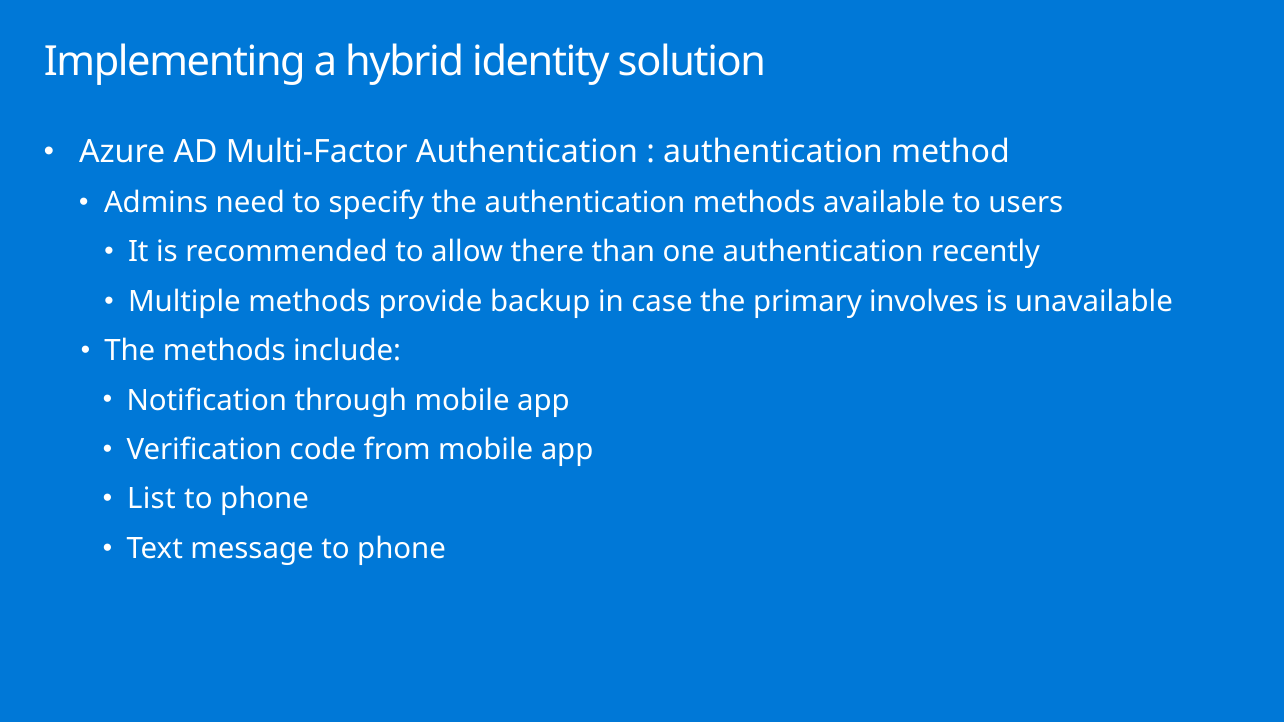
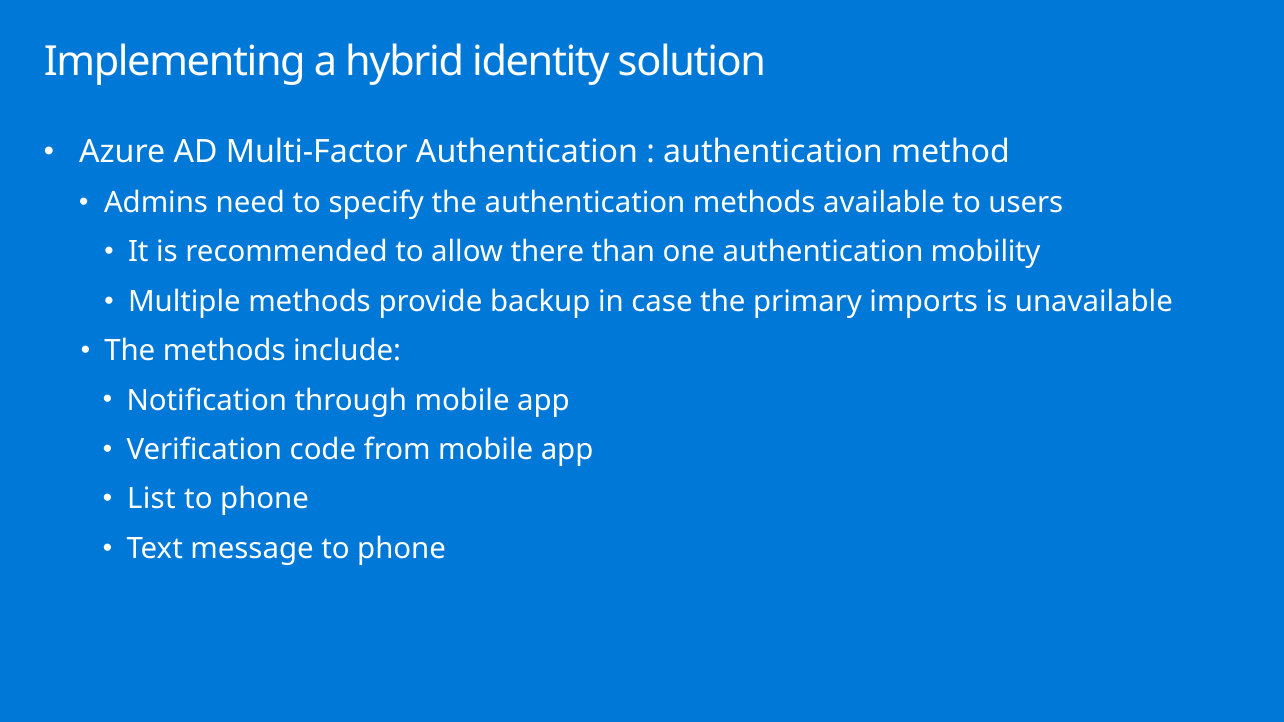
recently: recently -> mobility (986, 252)
involves: involves -> imports (924, 302)
